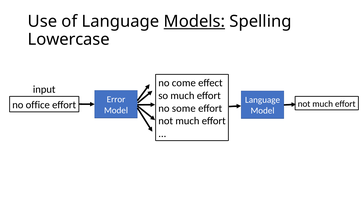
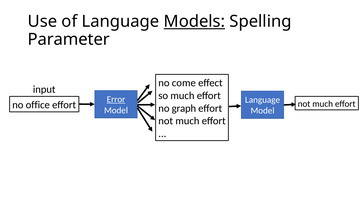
Lowercase: Lowercase -> Parameter (69, 39)
Error underline: none -> present (116, 99)
some: some -> graph (184, 108)
